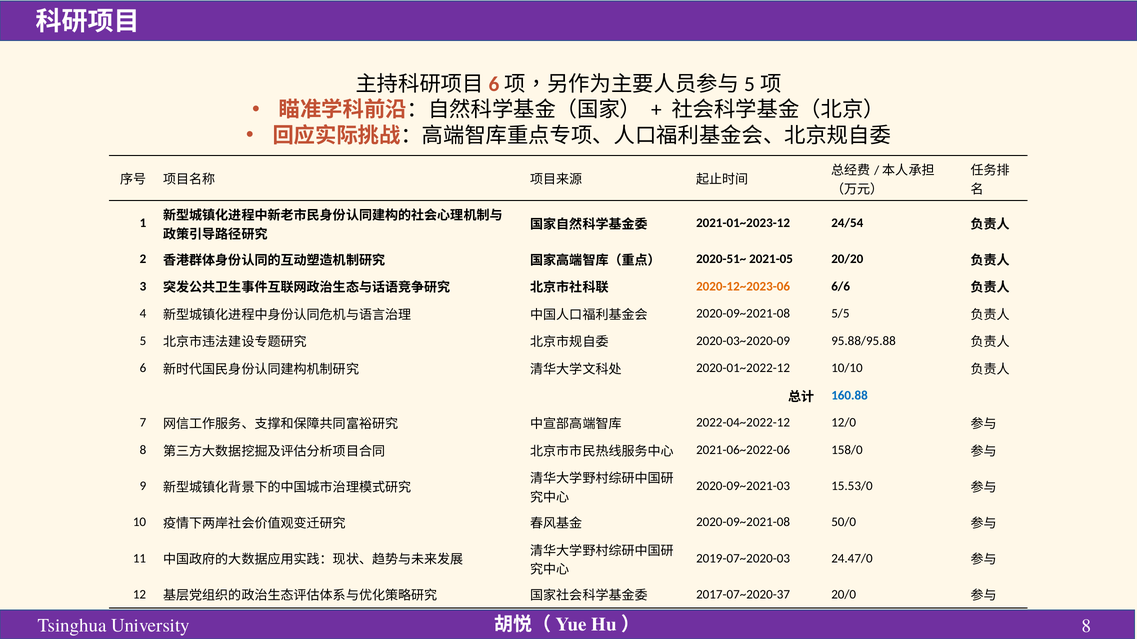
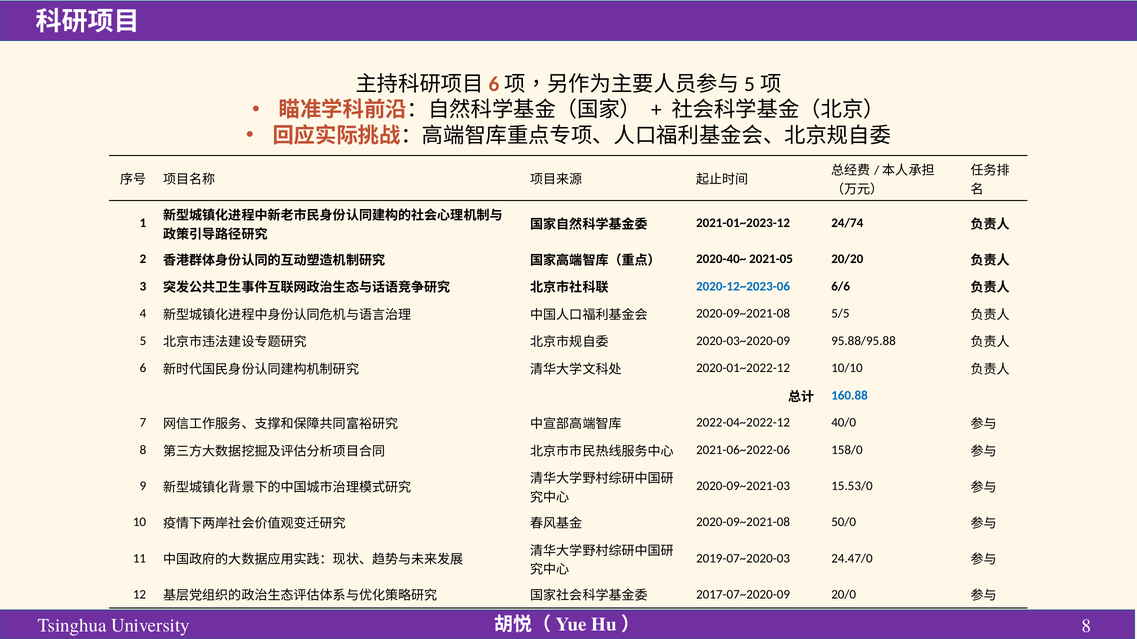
24/54: 24/54 -> 24/74 (847, 223)
2020-51~: 2020-51~ -> 2020-40~ (721, 259)
2020-12~2023-06 colour: orange -> blue (743, 287)
12/0: 12/0 -> 40/0 (844, 423)
2017-07~2020-37: 2017-07~2020-37 -> 2017-07~2020-09 (743, 595)
